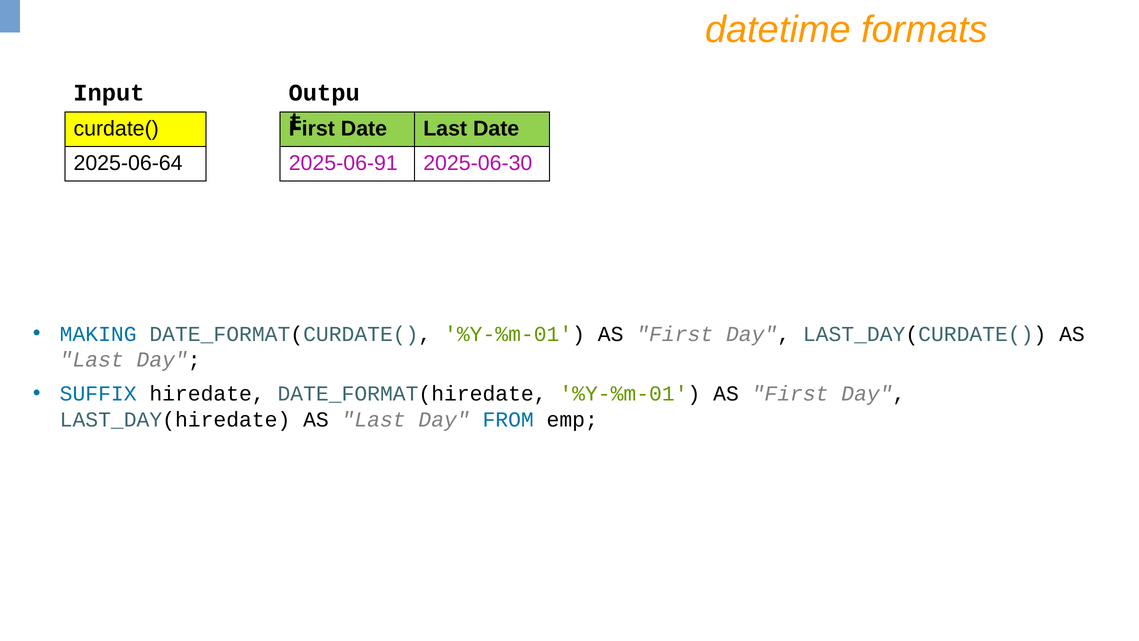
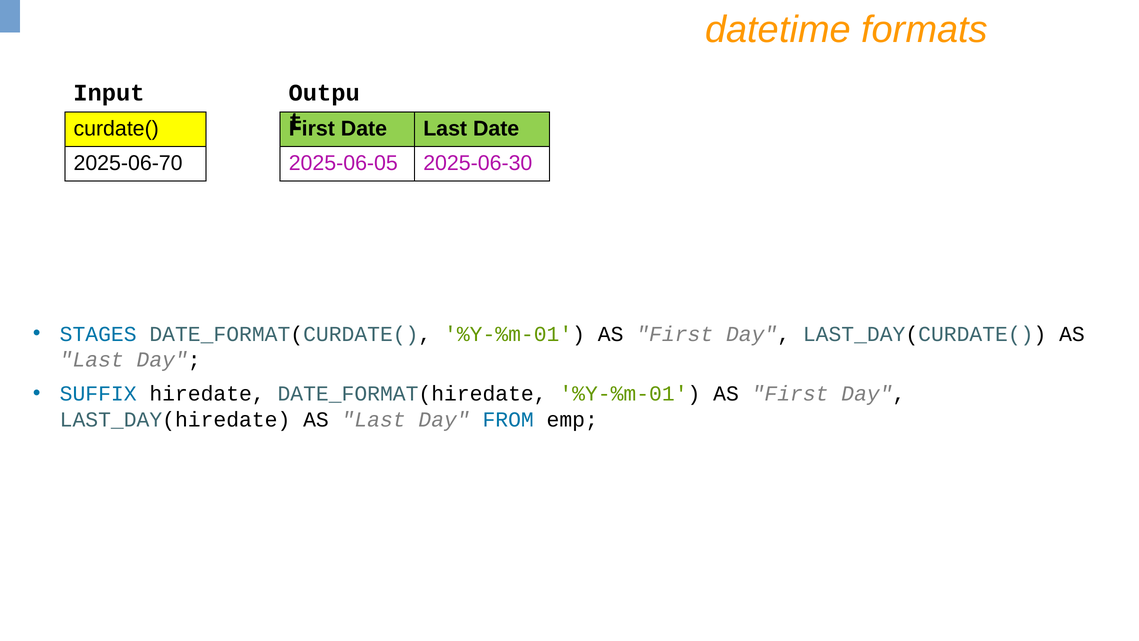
2025-06-64: 2025-06-64 -> 2025-06-70 (128, 163)
2025-06-91: 2025-06-91 -> 2025-06-05 (343, 163)
MAKING: MAKING -> STAGES (98, 334)
